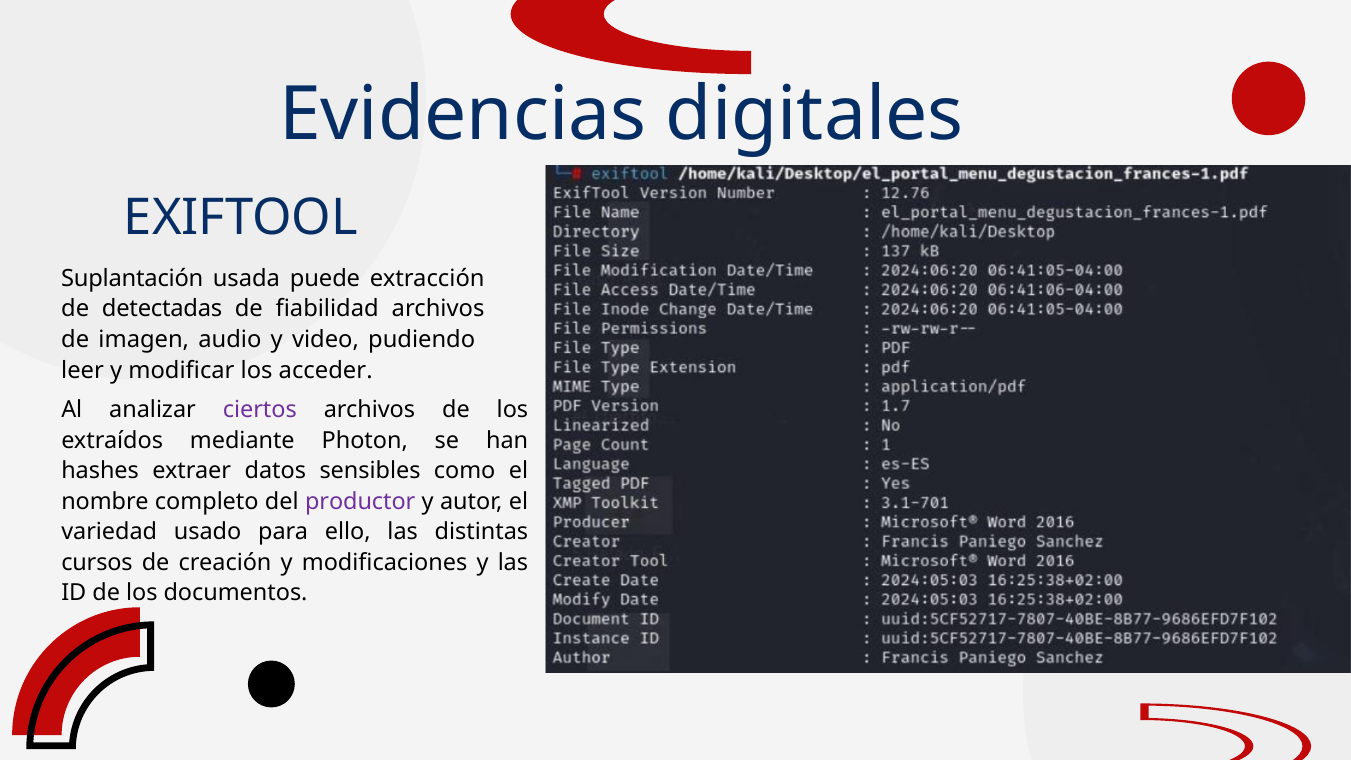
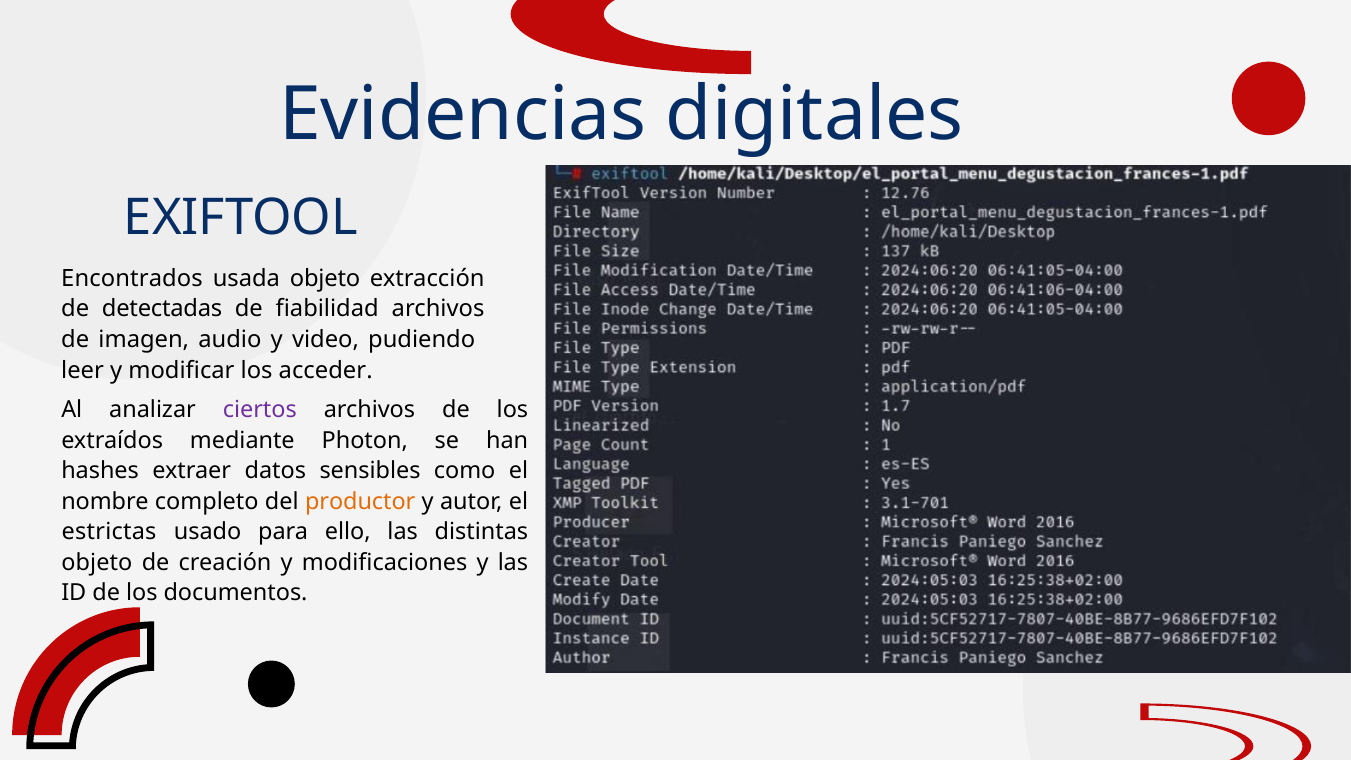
Suplantación: Suplantación -> Encontrados (132, 278)
usada puede: puede -> objeto (325, 278)
productor colour: purple -> orange (360, 501)
variedad: variedad -> estrictas (109, 532)
cursos: cursos -> objeto (97, 562)
